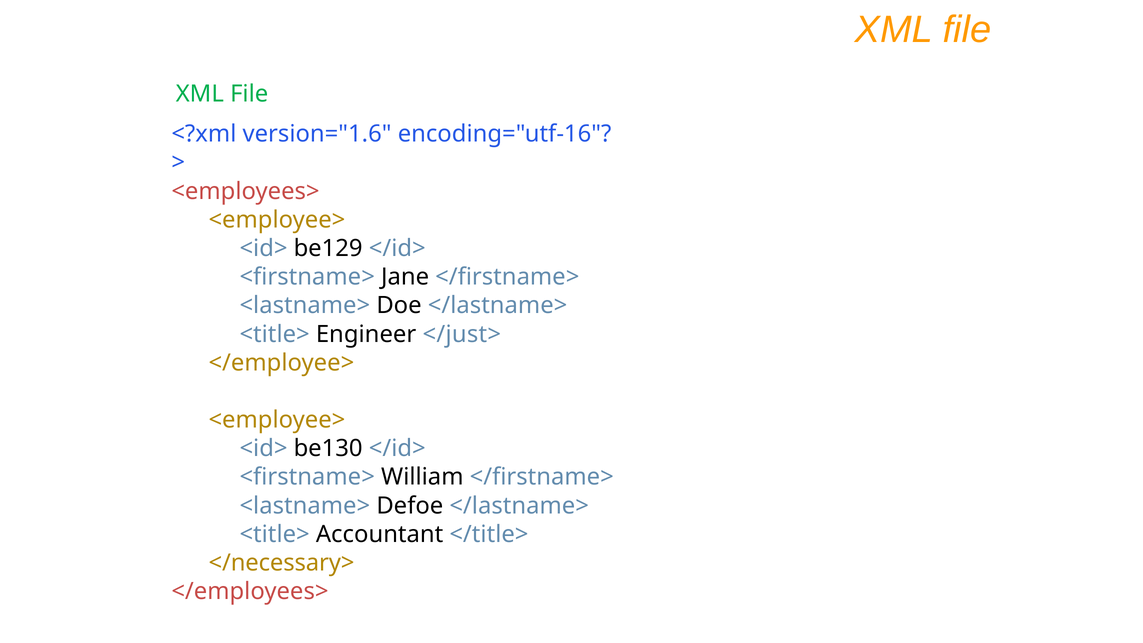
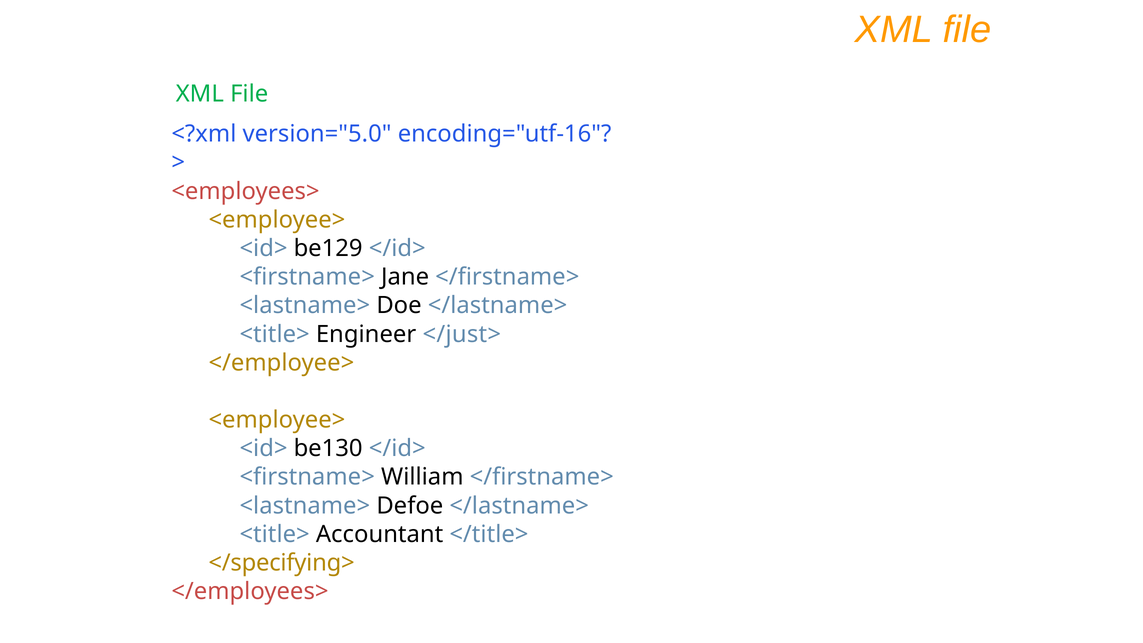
version="1.6: version="1.6 -> version="5.0 (317, 134)
</necessary>: </necessary> -> </specifying> (282, 563)
